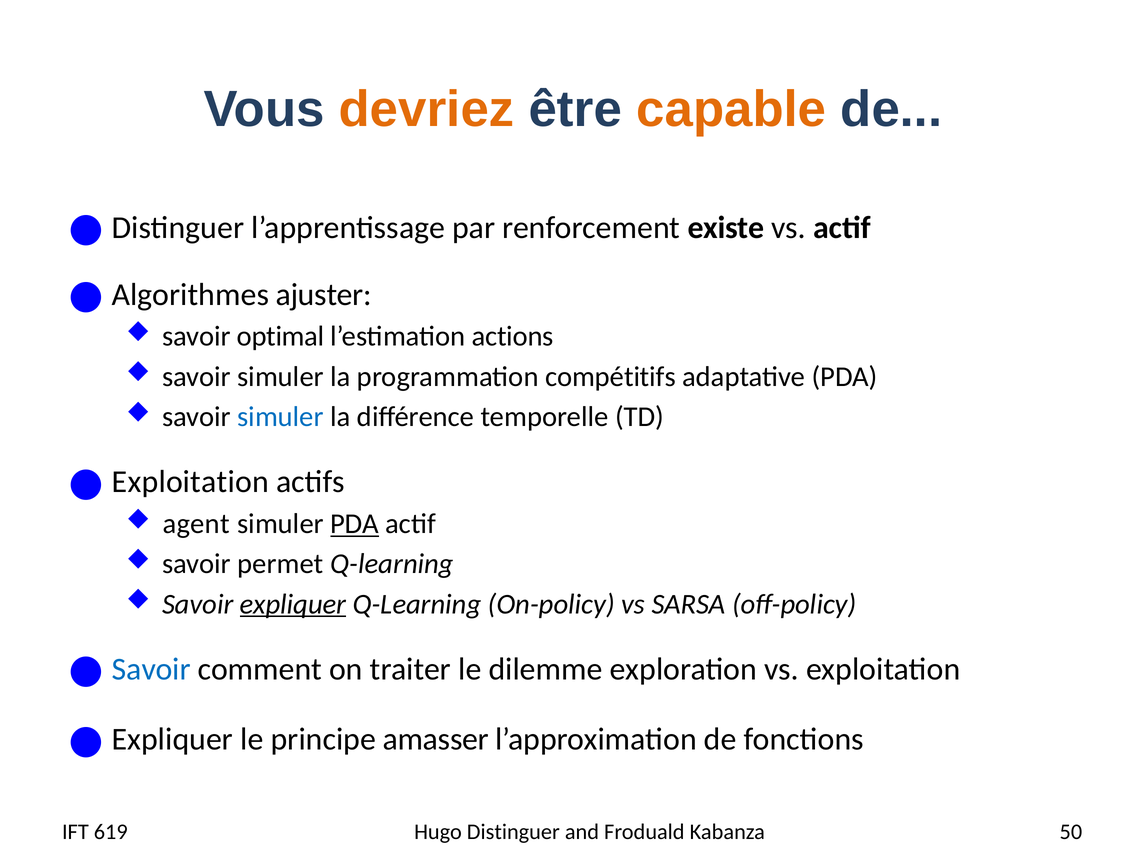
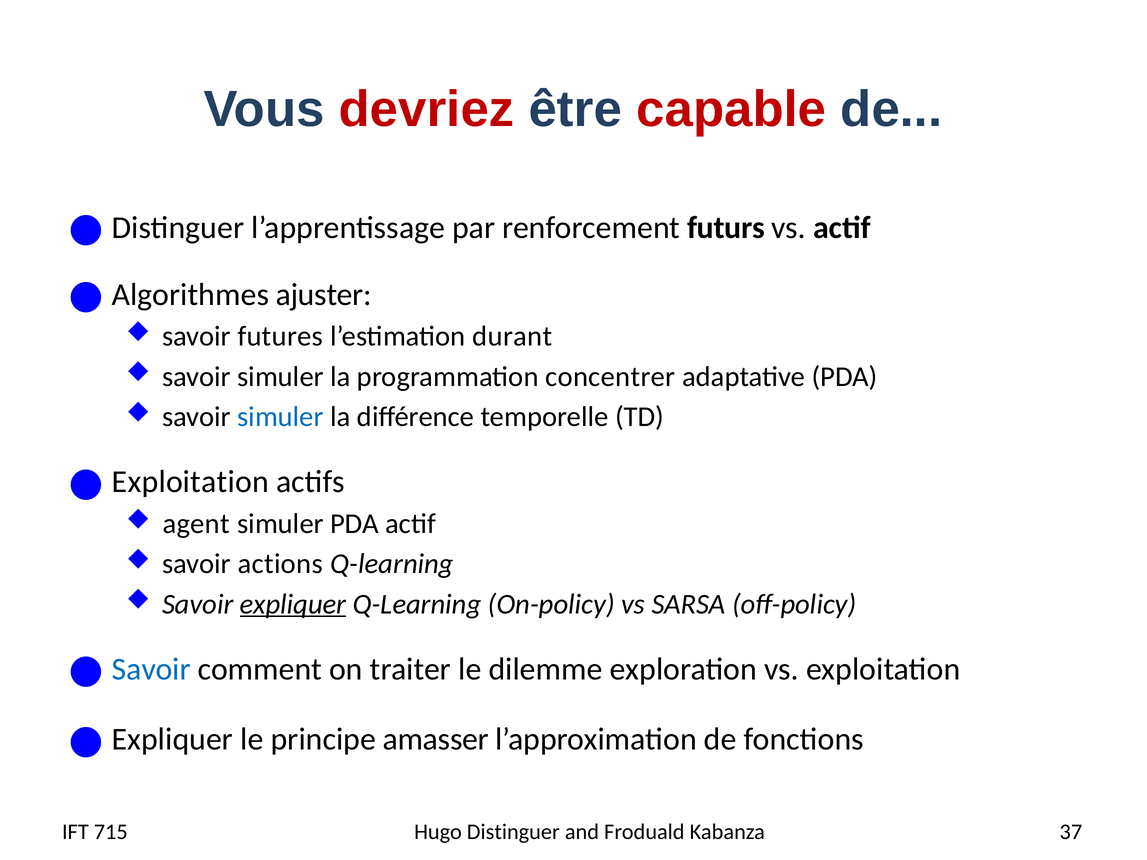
devriez colour: orange -> red (427, 110)
capable colour: orange -> red (731, 110)
existe: existe -> futurs (726, 228)
optimal: optimal -> futures (280, 337)
actions: actions -> durant (512, 337)
compétitifs: compétitifs -> concentrer (610, 377)
PDA underline: present -> none (355, 524)
permet: permet -> actions (280, 564)
619: 619 -> 715 (111, 832)
50: 50 -> 37 (1071, 832)
